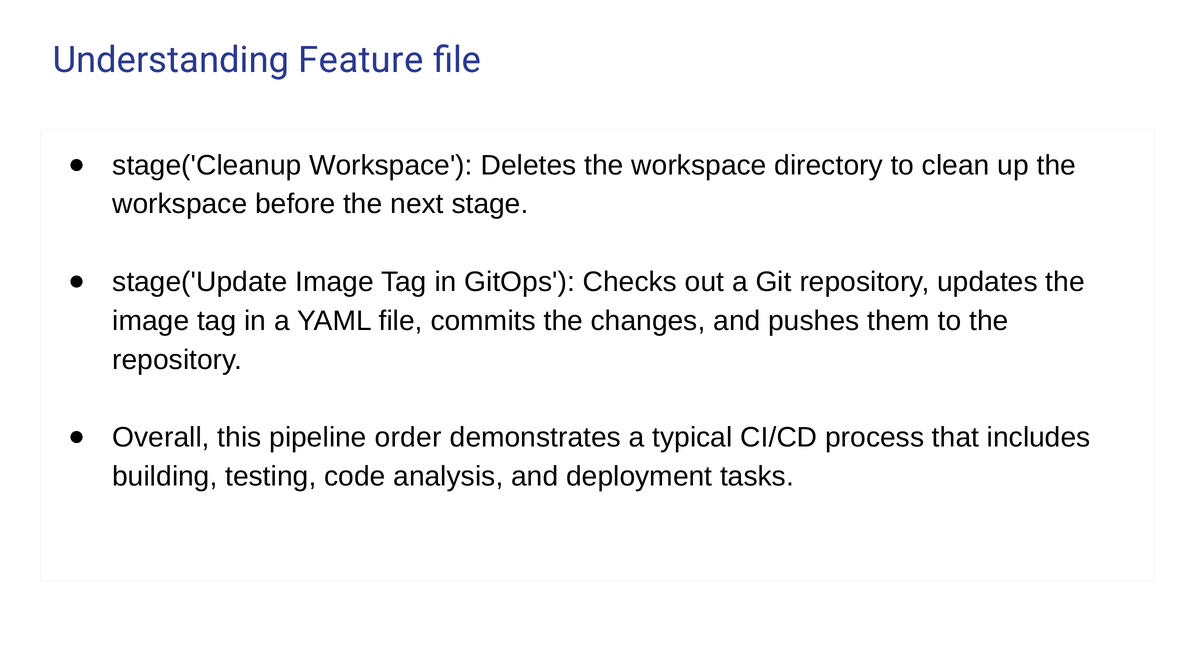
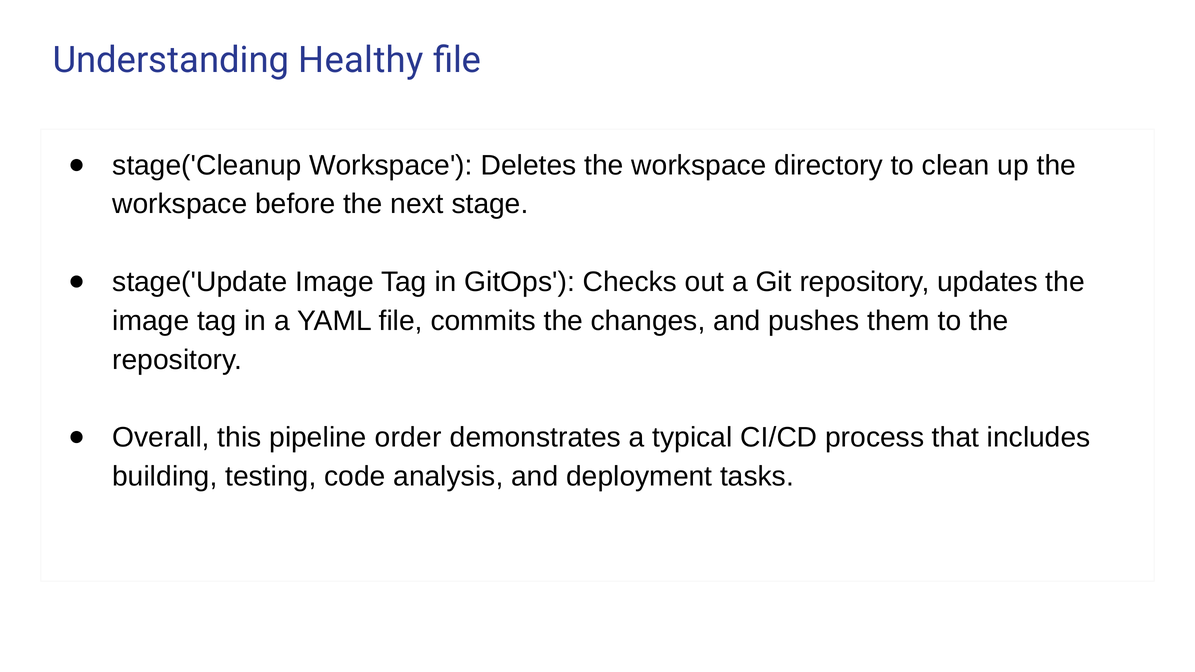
Feature: Feature -> Healthy (361, 60)
